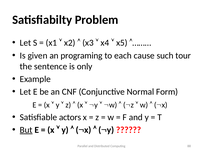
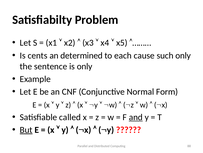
given: given -> cents (38, 55)
programing: programing -> determined (82, 55)
such tour: tour -> only (183, 55)
actors: actors -> called (70, 117)
and underline: none -> present (136, 117)
